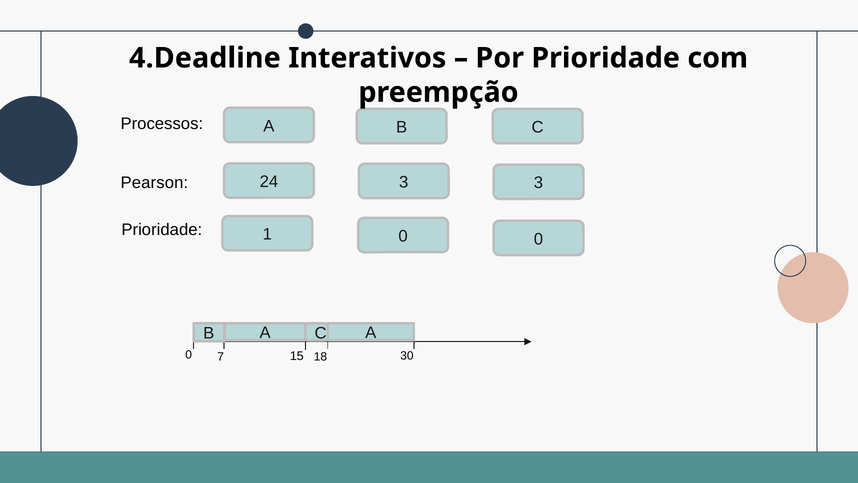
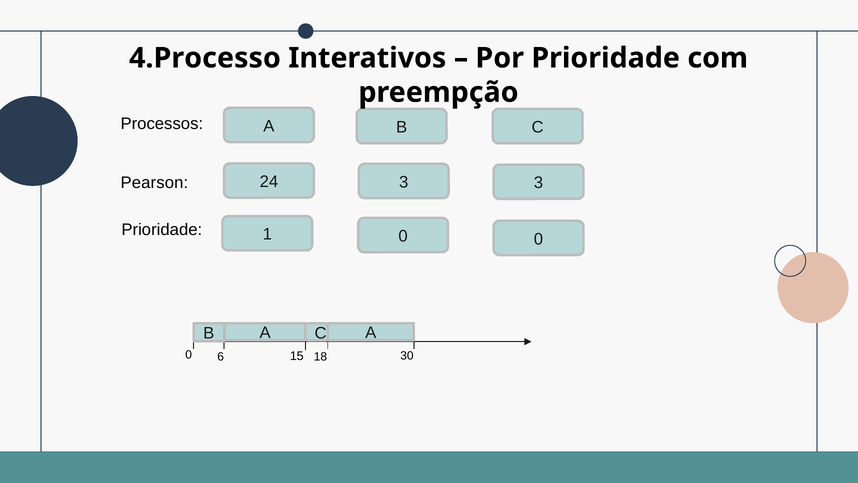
4.Deadline: 4.Deadline -> 4.Processo (205, 58)
7: 7 -> 6 (221, 357)
